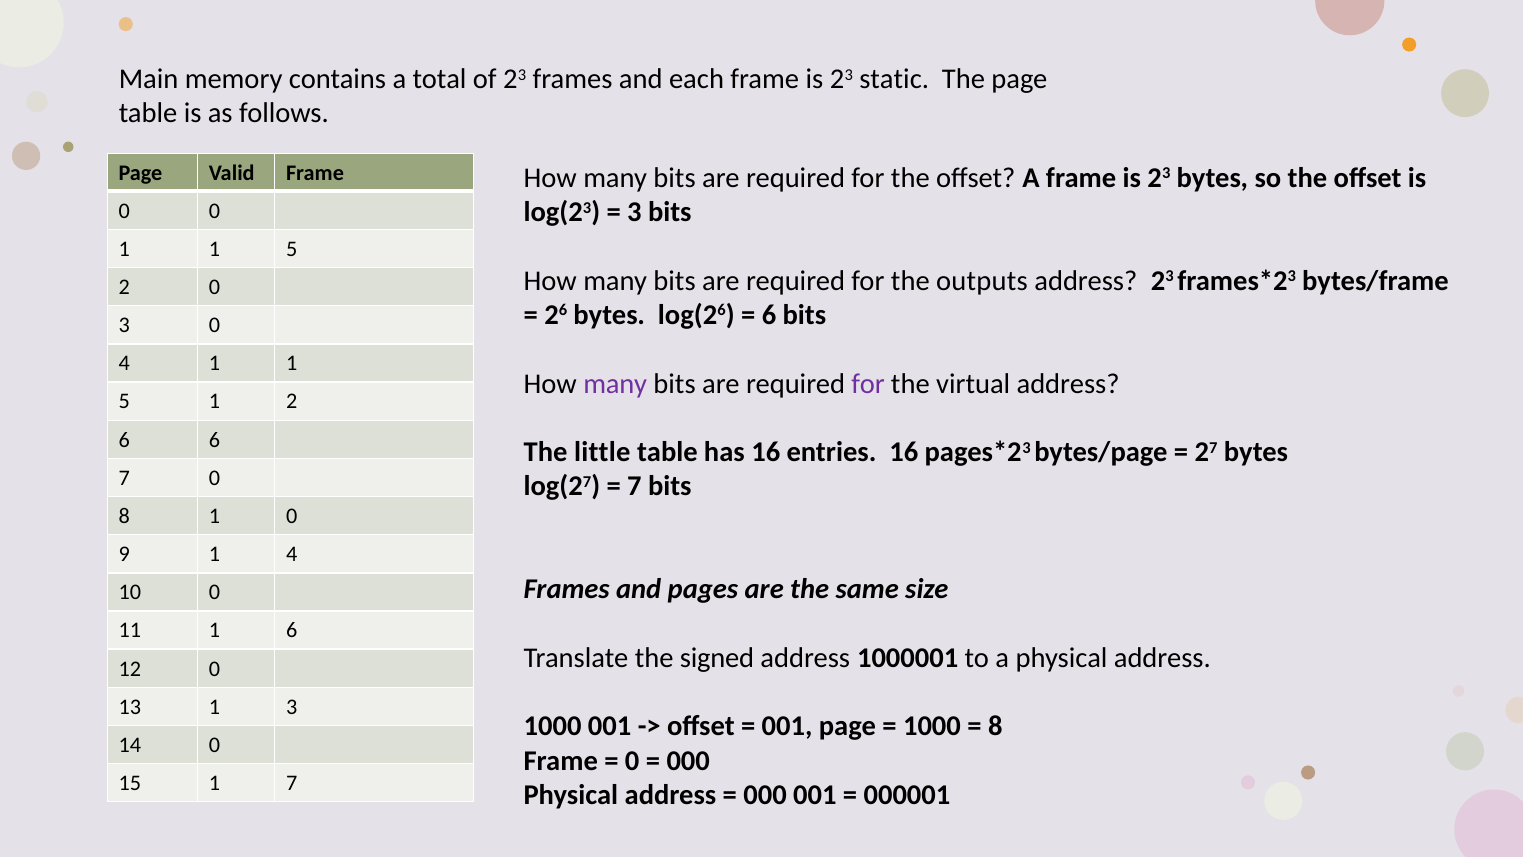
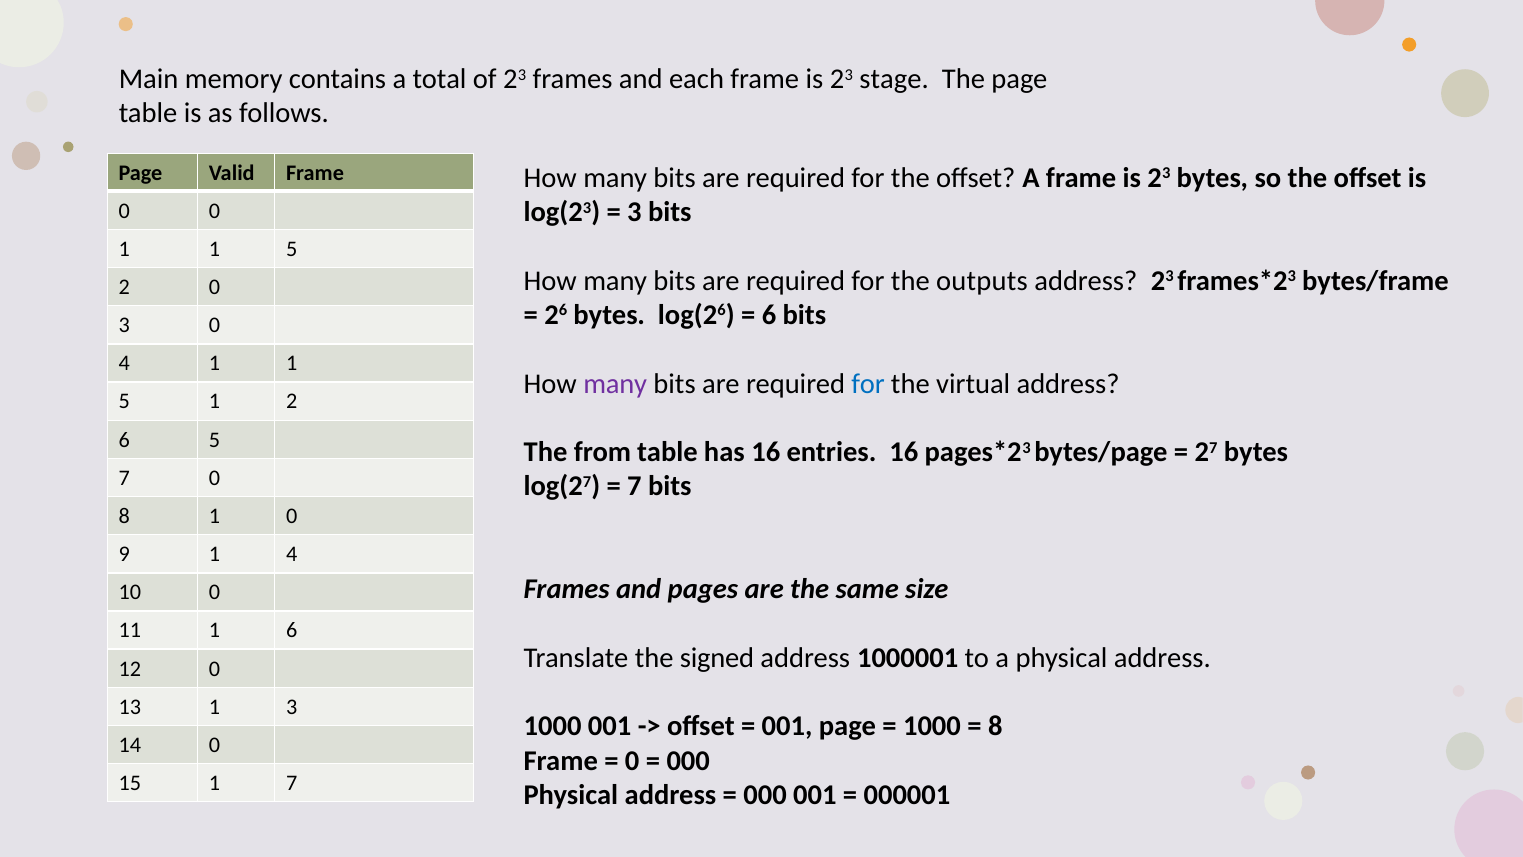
static: static -> stage (894, 79)
for colour: purple -> blue (868, 383)
6 6: 6 -> 5 (215, 440)
little: little -> from (603, 452)
